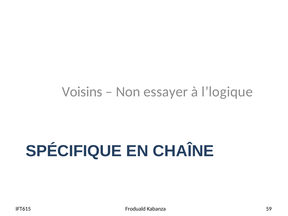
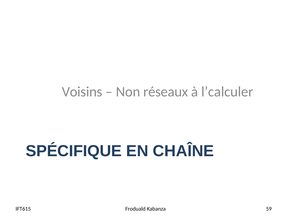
essayer: essayer -> réseaux (166, 92)
l’logique: l’logique -> l’calculer (227, 92)
